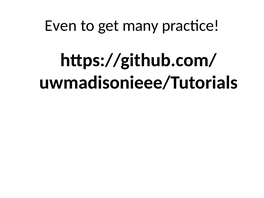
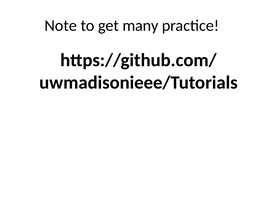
Even: Even -> Note (61, 26)
